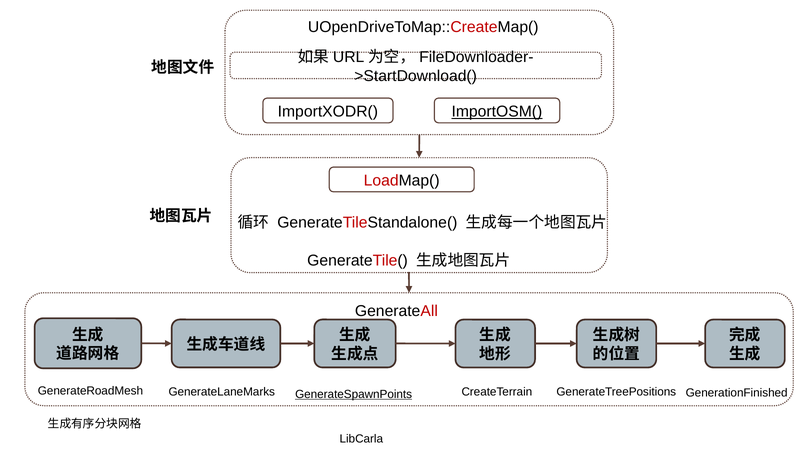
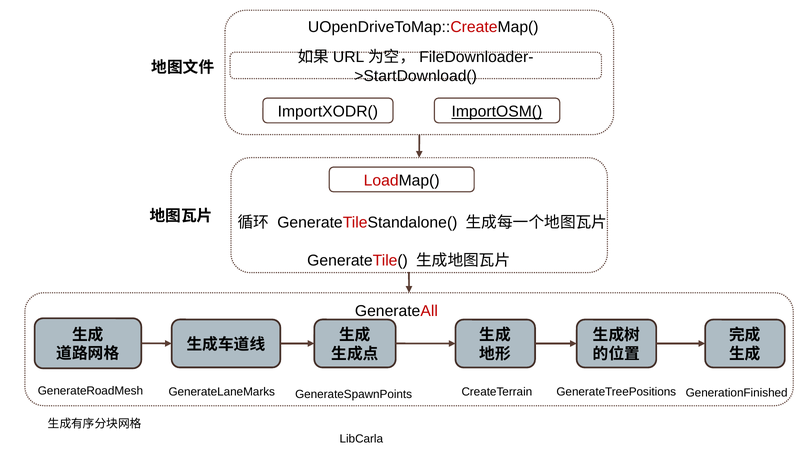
GenerateSpawnPoints underline: present -> none (354, 394)
